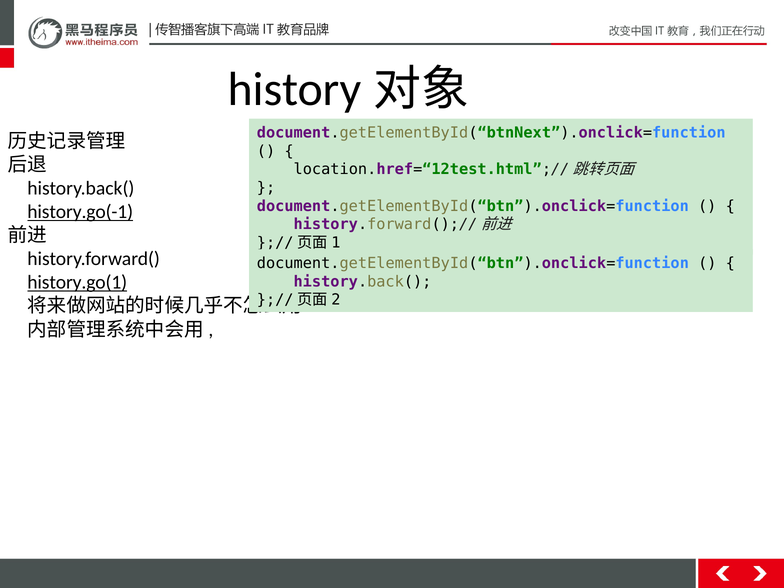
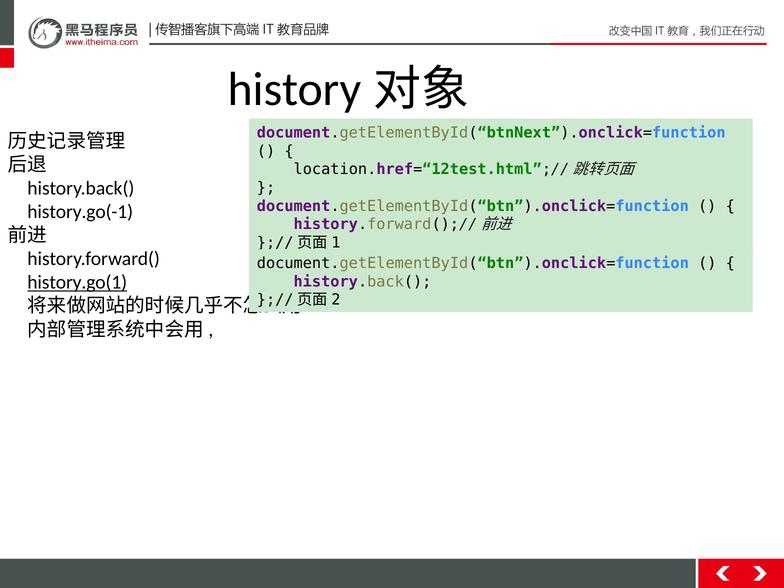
history.go(-1 underline: present -> none (80, 212)
